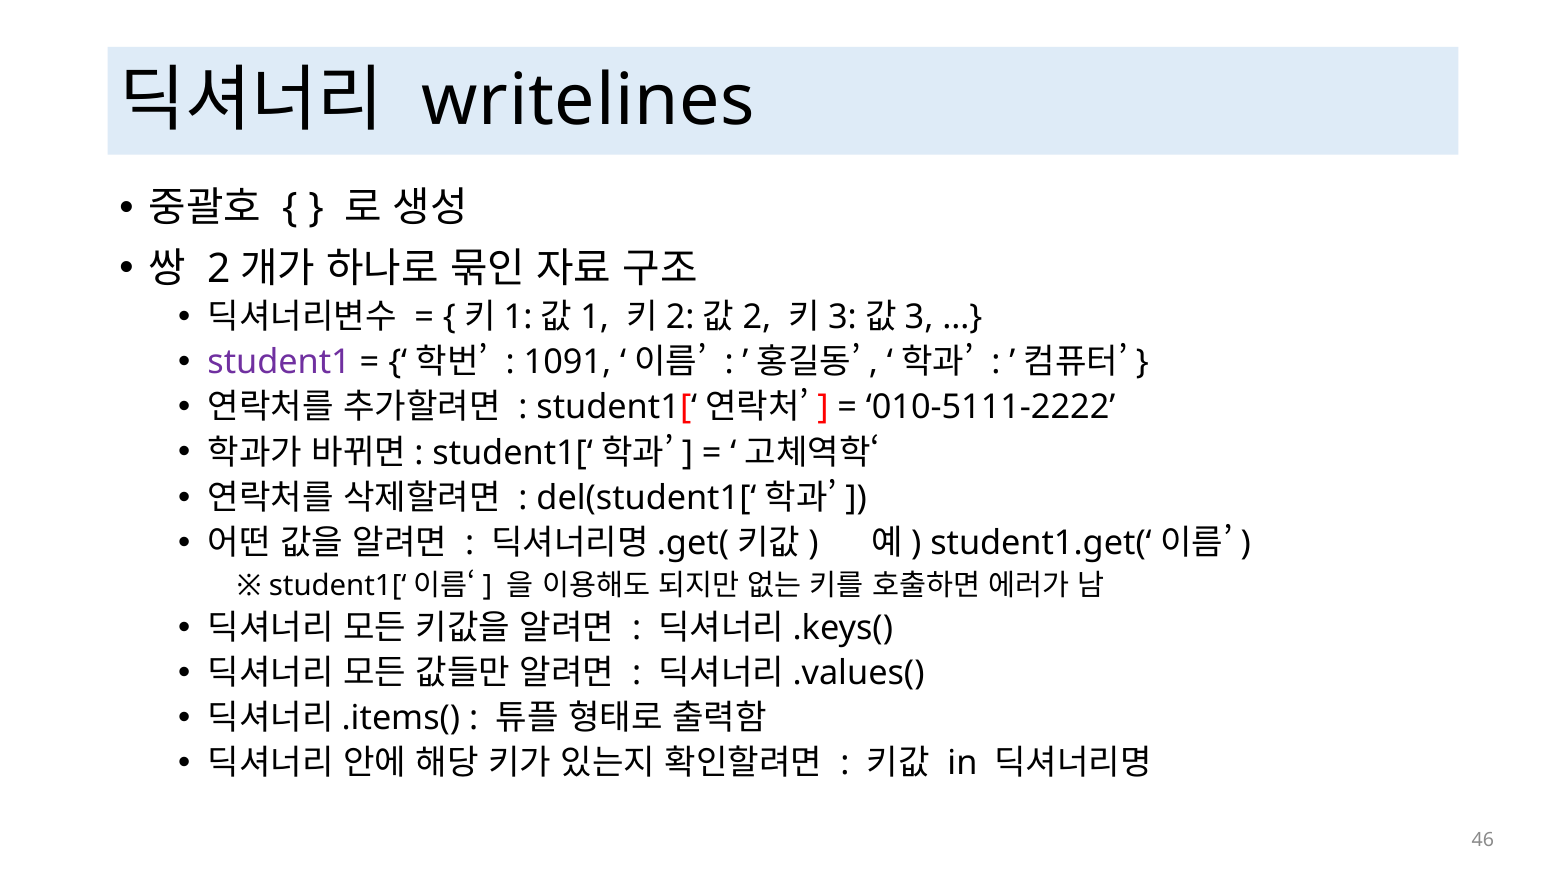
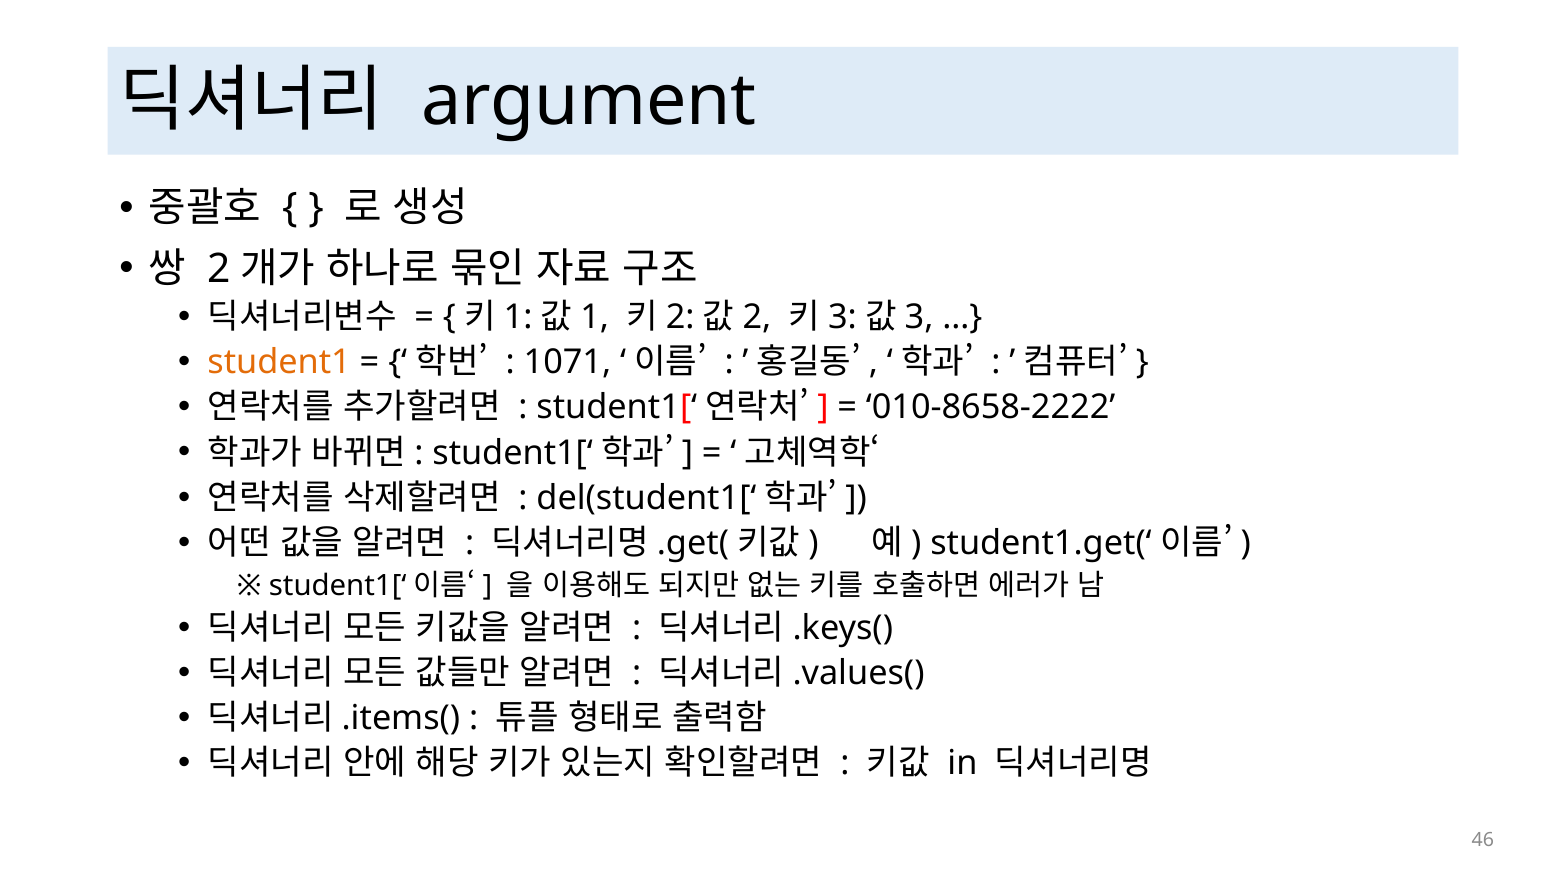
writelines: writelines -> argument (589, 100)
student1 colour: purple -> orange (279, 362)
1091: 1091 -> 1071 (567, 362)
010-5111-2222: 010-5111-2222 -> 010-8658-2222 (991, 408)
